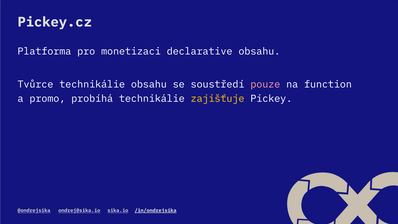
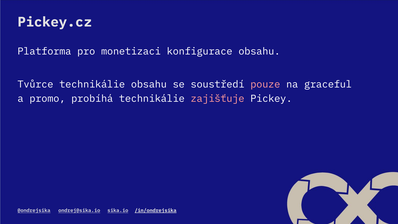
declarative: declarative -> konfigurace (200, 51)
function: function -> graceful (328, 84)
zajišťuje colour: yellow -> pink (218, 99)
